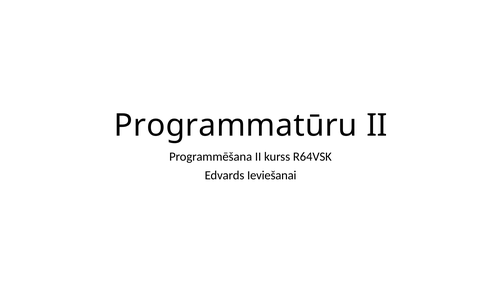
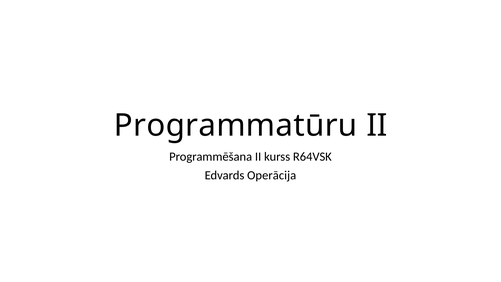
Ieviešanai: Ieviešanai -> Operācija (272, 175)
